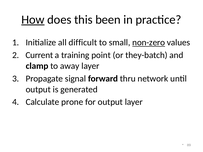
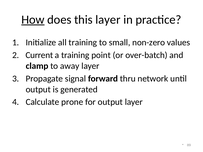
this been: been -> layer (108, 20)
all difficult: difficult -> training (83, 43)
non-zero underline: present -> none (149, 43)
they-batch: they-batch -> over-batch (146, 55)
